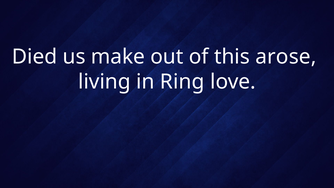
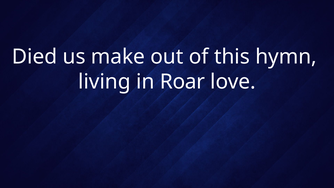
arose: arose -> hymn (286, 57)
Ring: Ring -> Roar (182, 82)
